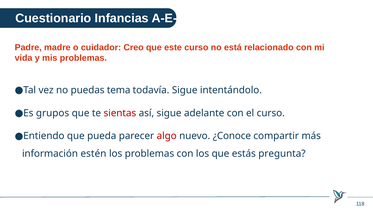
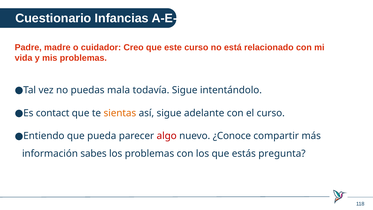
tema: tema -> mala (119, 90)
grupos: grupos -> contact (53, 113)
sientas colour: red -> orange (120, 113)
estén: estén -> sabes (94, 154)
